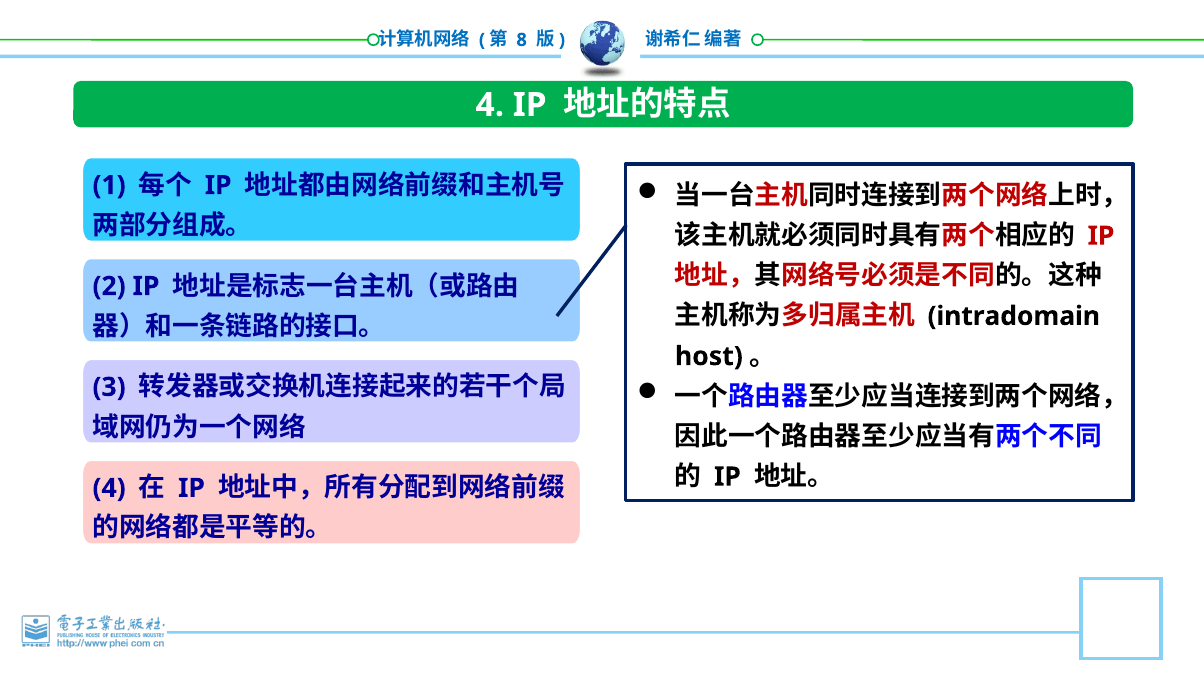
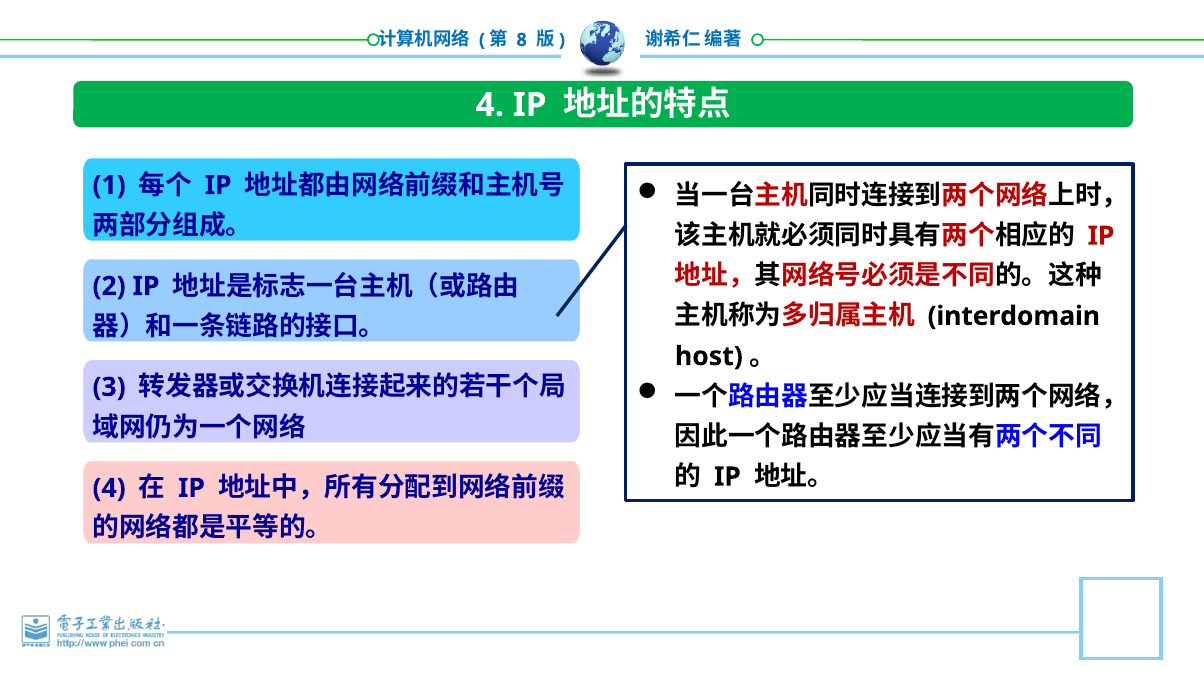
intradomain: intradomain -> interdomain (1014, 316)
